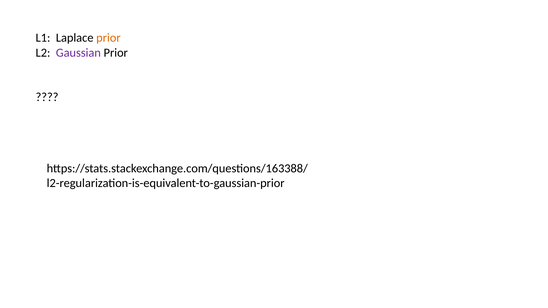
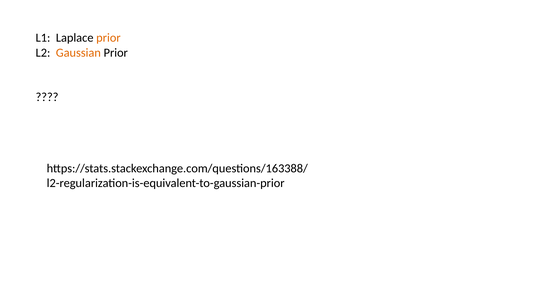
Gaussian colour: purple -> orange (78, 53)
